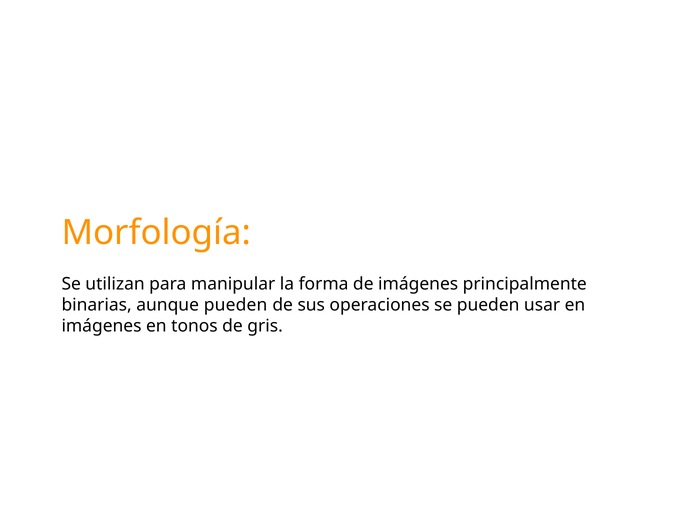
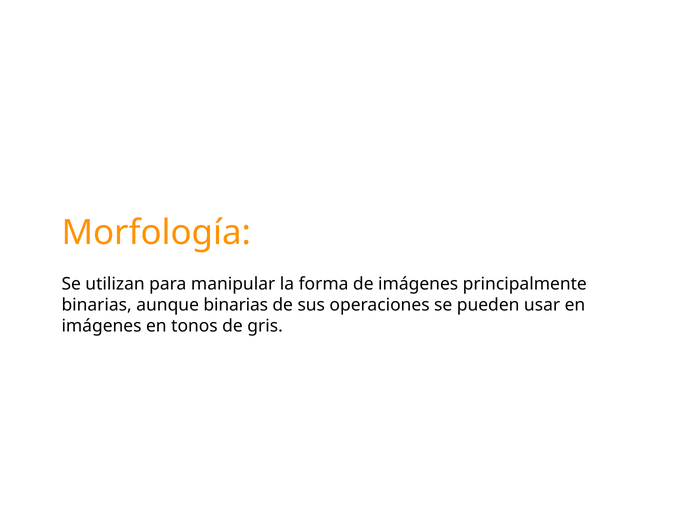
aunque pueden: pueden -> binarias (236, 305)
